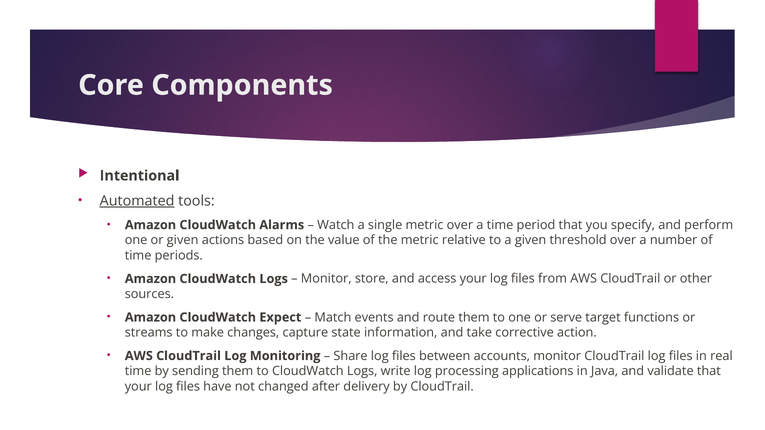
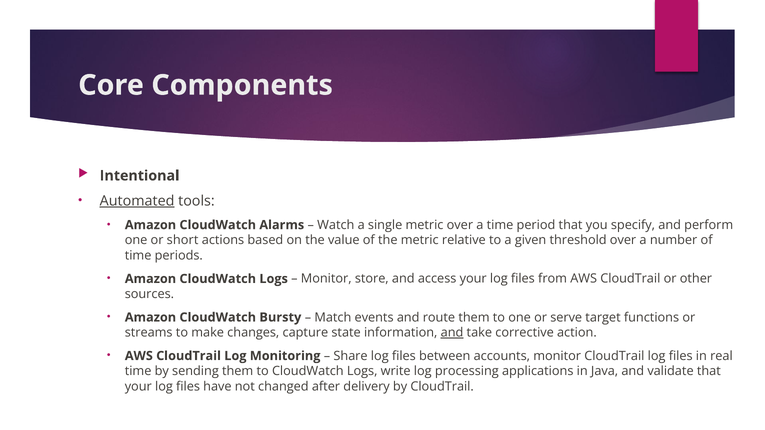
or given: given -> short (183, 240)
Expect: Expect -> Bursty (280, 318)
and underline: none -> present (452, 333)
